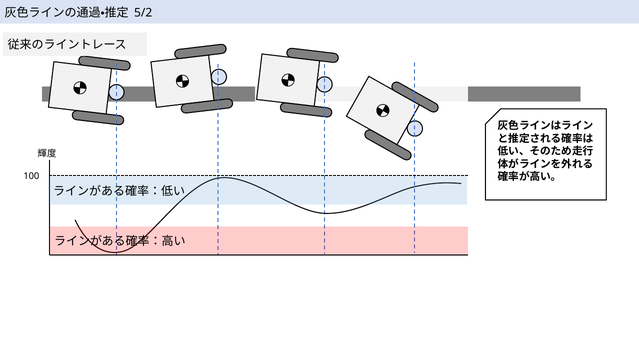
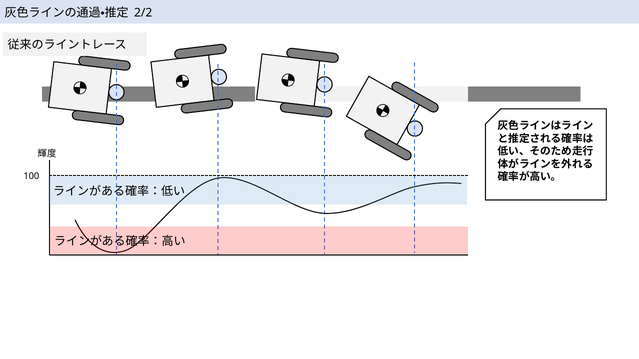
5/2: 5/2 -> 2/2 (143, 13)
